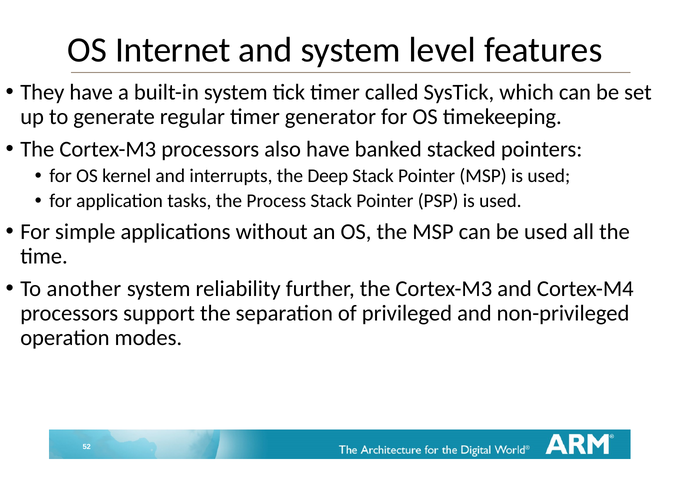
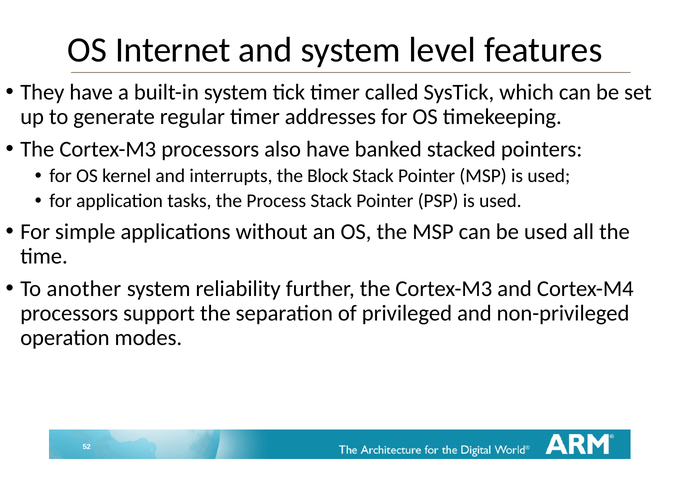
generator: generator -> addresses (330, 116)
Deep: Deep -> Block (328, 176)
